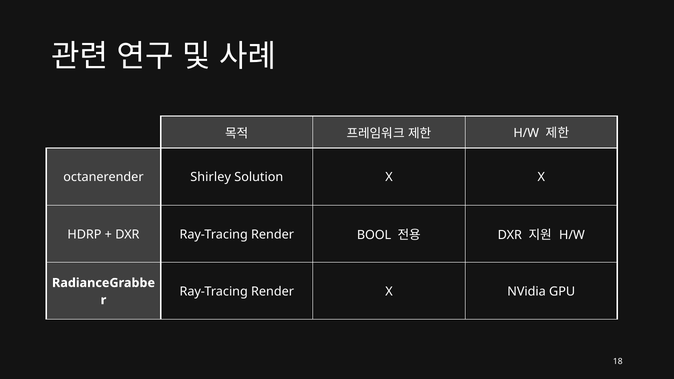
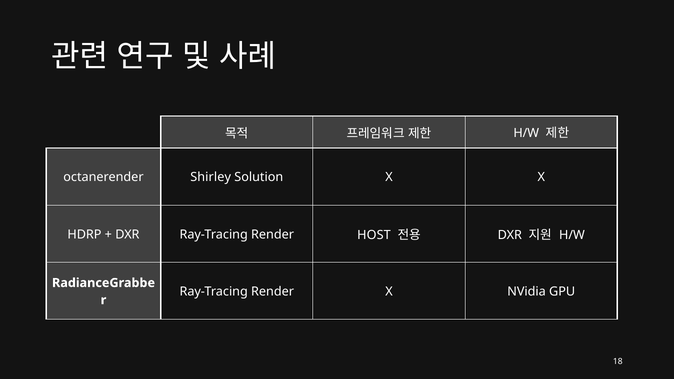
BOOL: BOOL -> HOST (374, 235)
